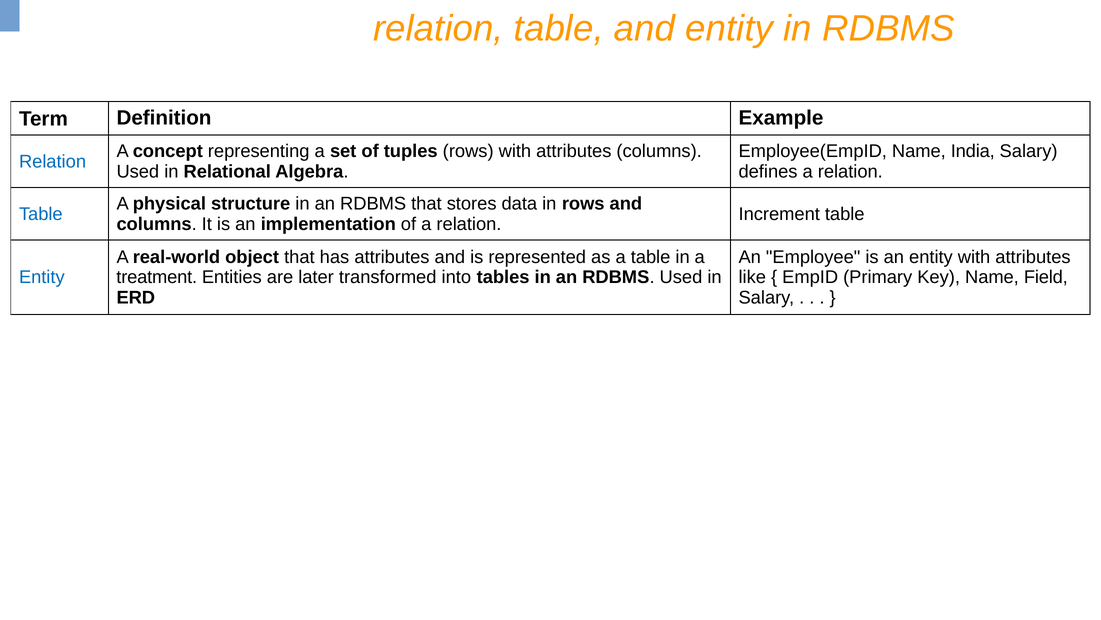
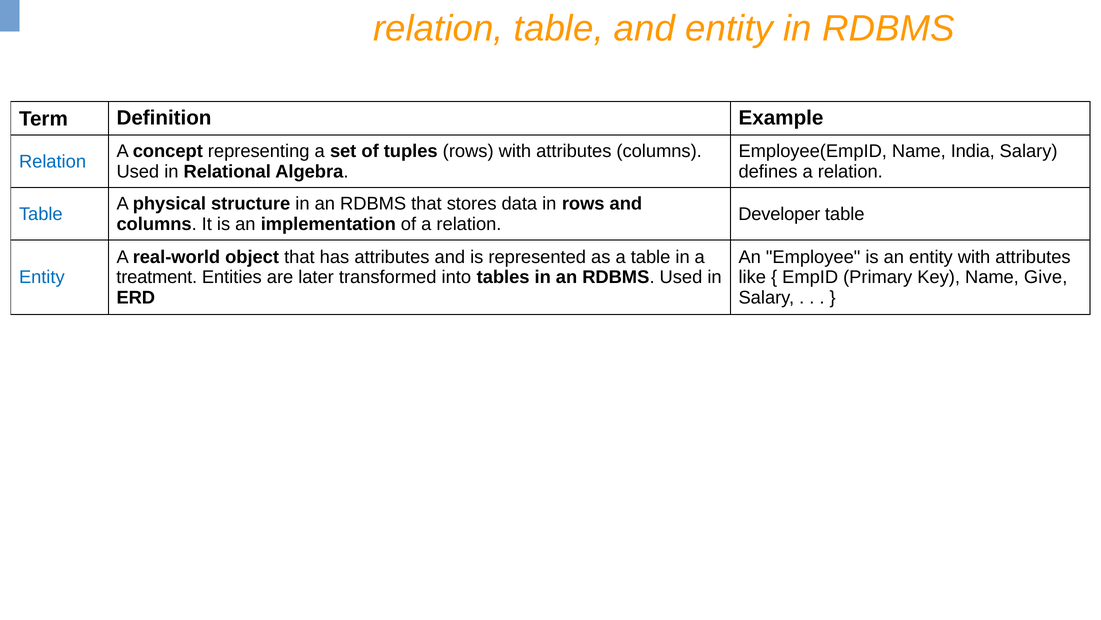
Increment: Increment -> Developer (779, 214)
Field: Field -> Give (1046, 277)
